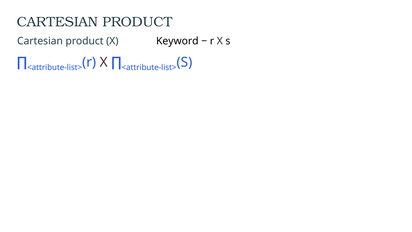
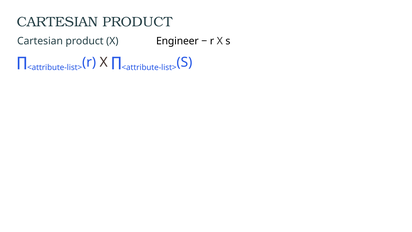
Keyword: Keyword -> Engineer (177, 41)
